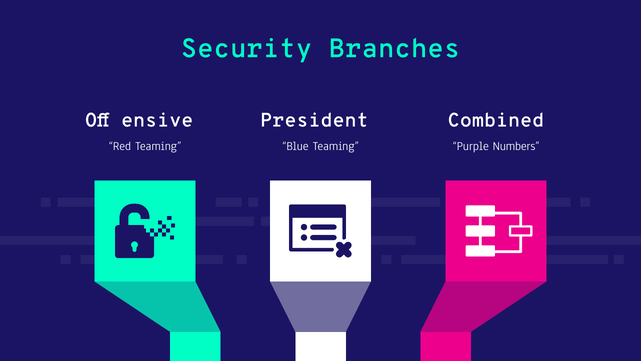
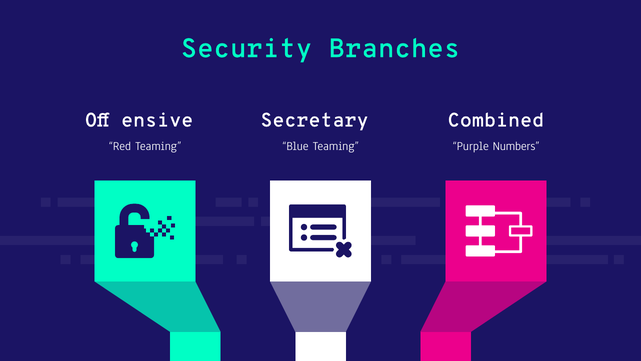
President: President -> Secretary (314, 120)
